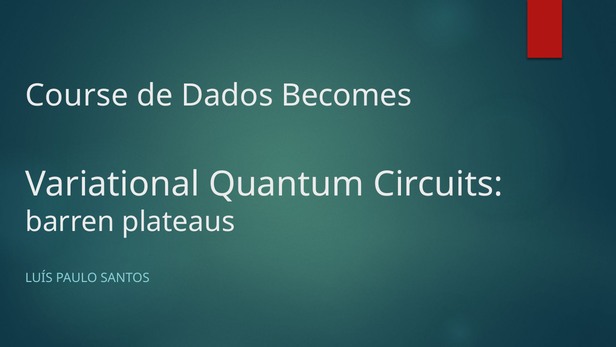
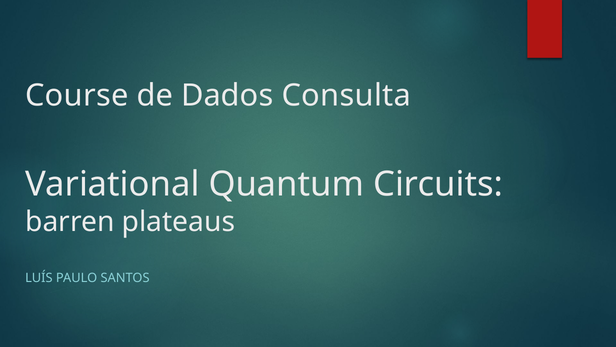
Becomes: Becomes -> Consulta (346, 95)
